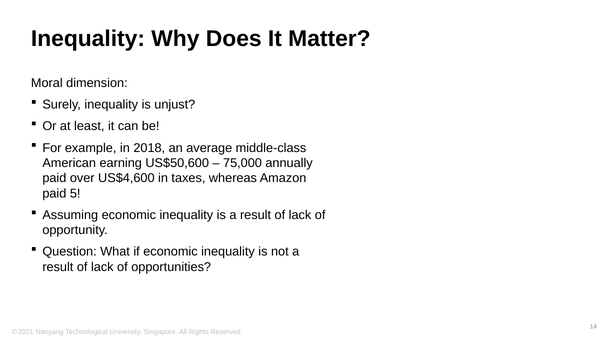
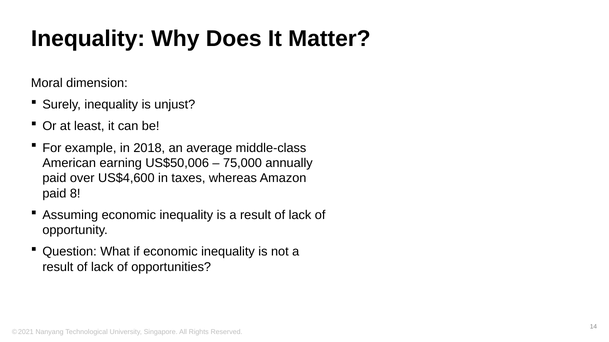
US$50,600: US$50,600 -> US$50,006 (177, 163)
5: 5 -> 8 (75, 194)
